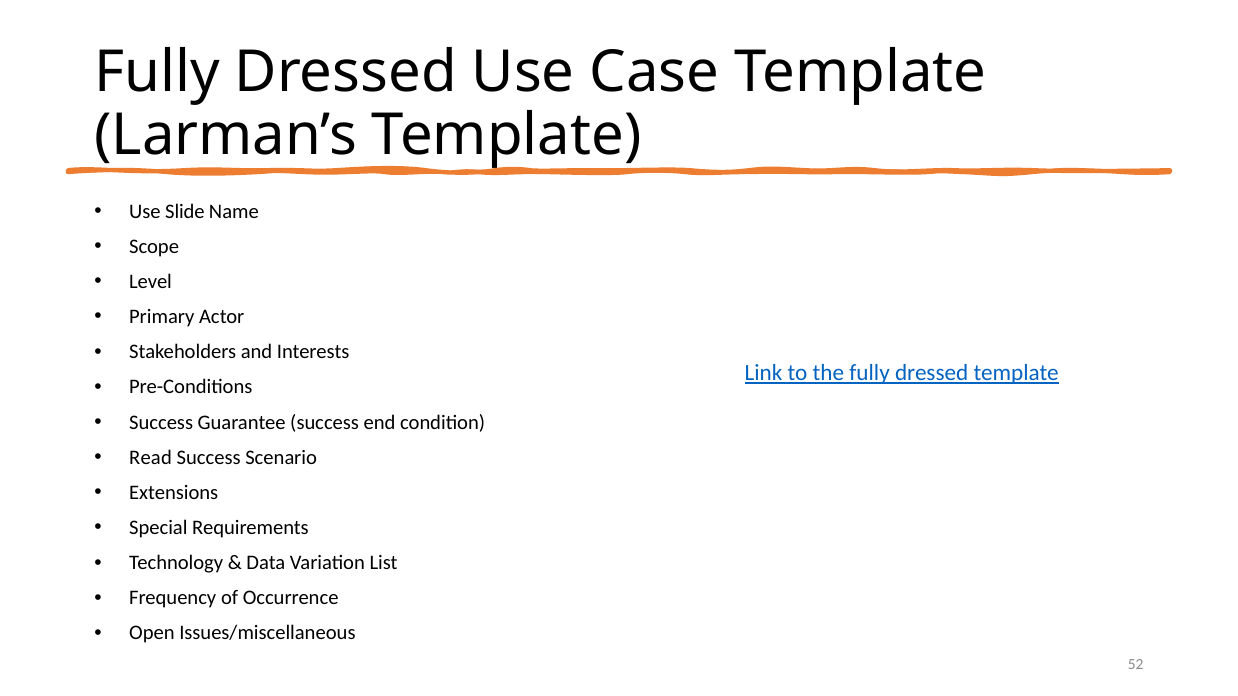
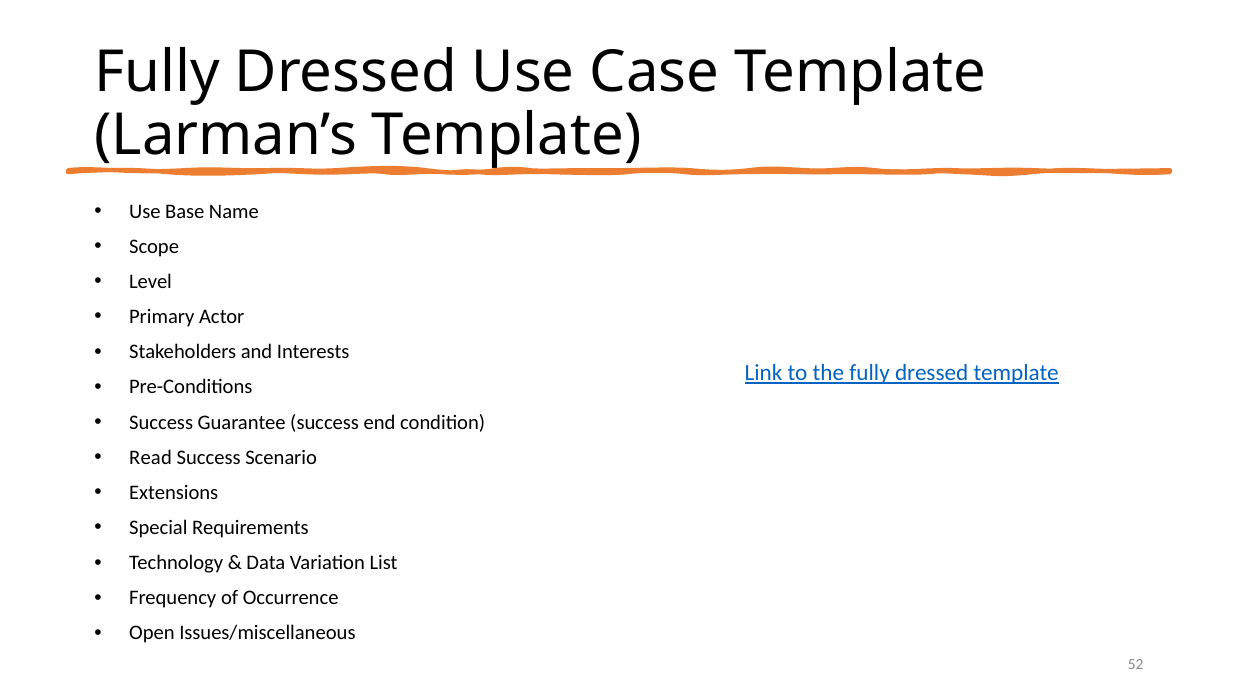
Slide: Slide -> Base (185, 212)
